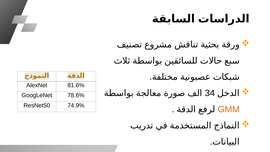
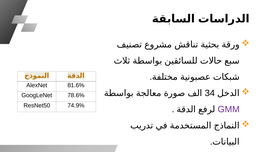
GMM colour: orange -> purple (229, 109)
